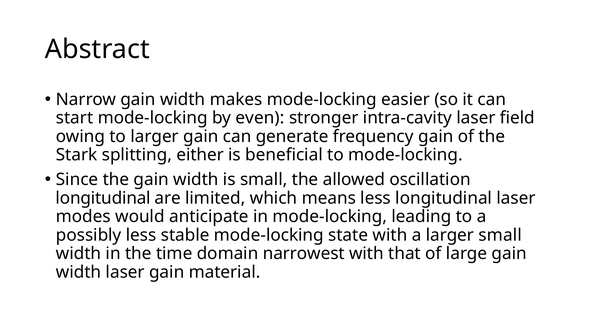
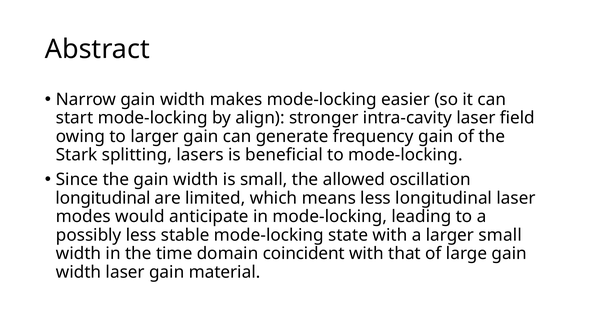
even: even -> align (260, 118)
either: either -> lasers (200, 155)
narrowest: narrowest -> coincident (304, 254)
